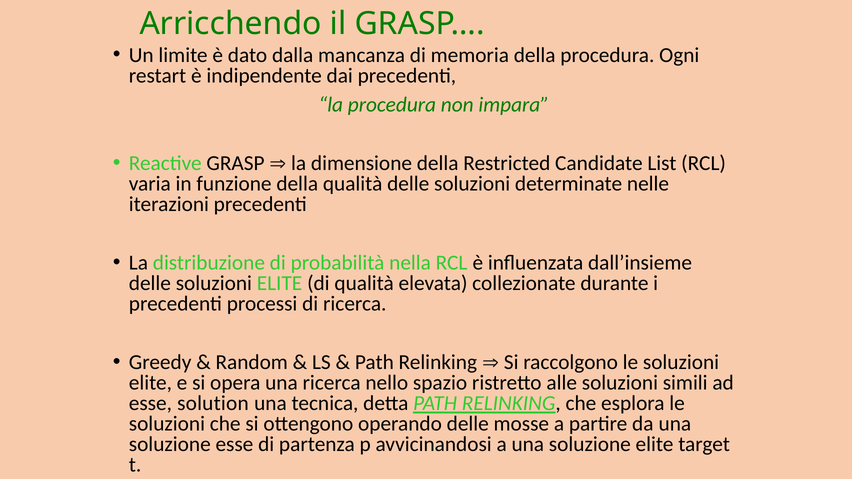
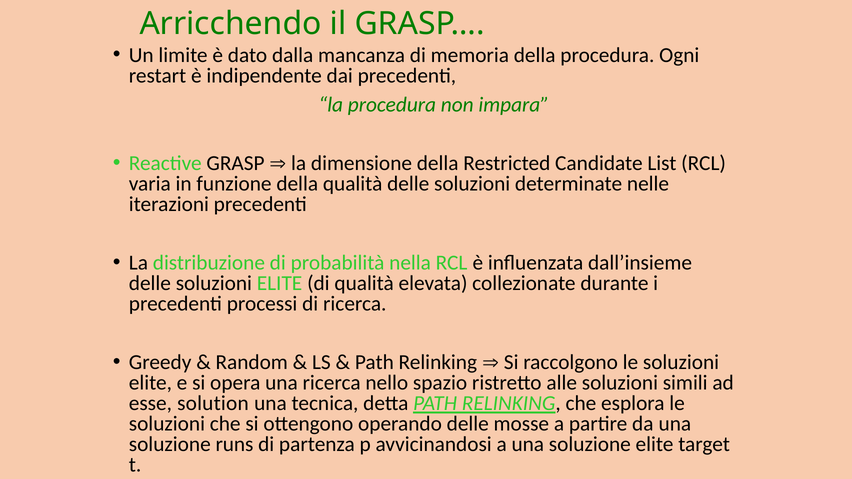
soluzione esse: esse -> runs (234, 444)
